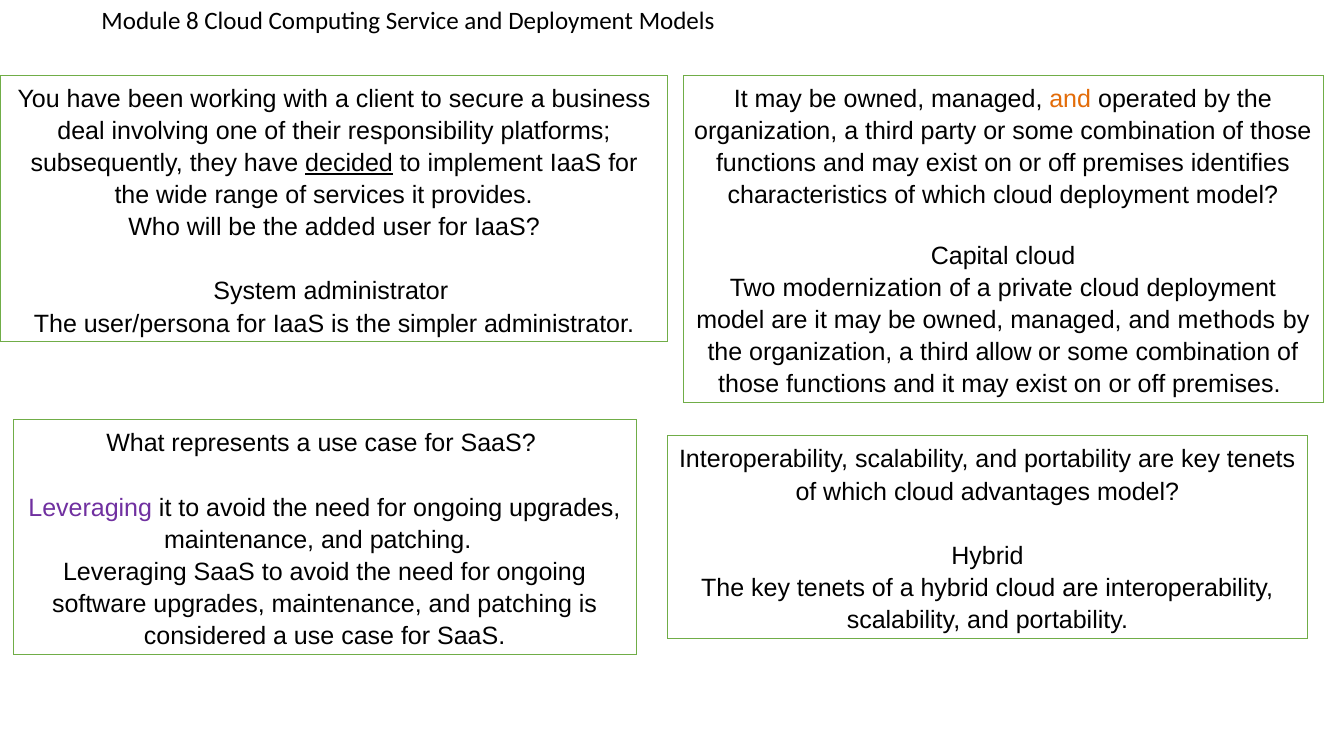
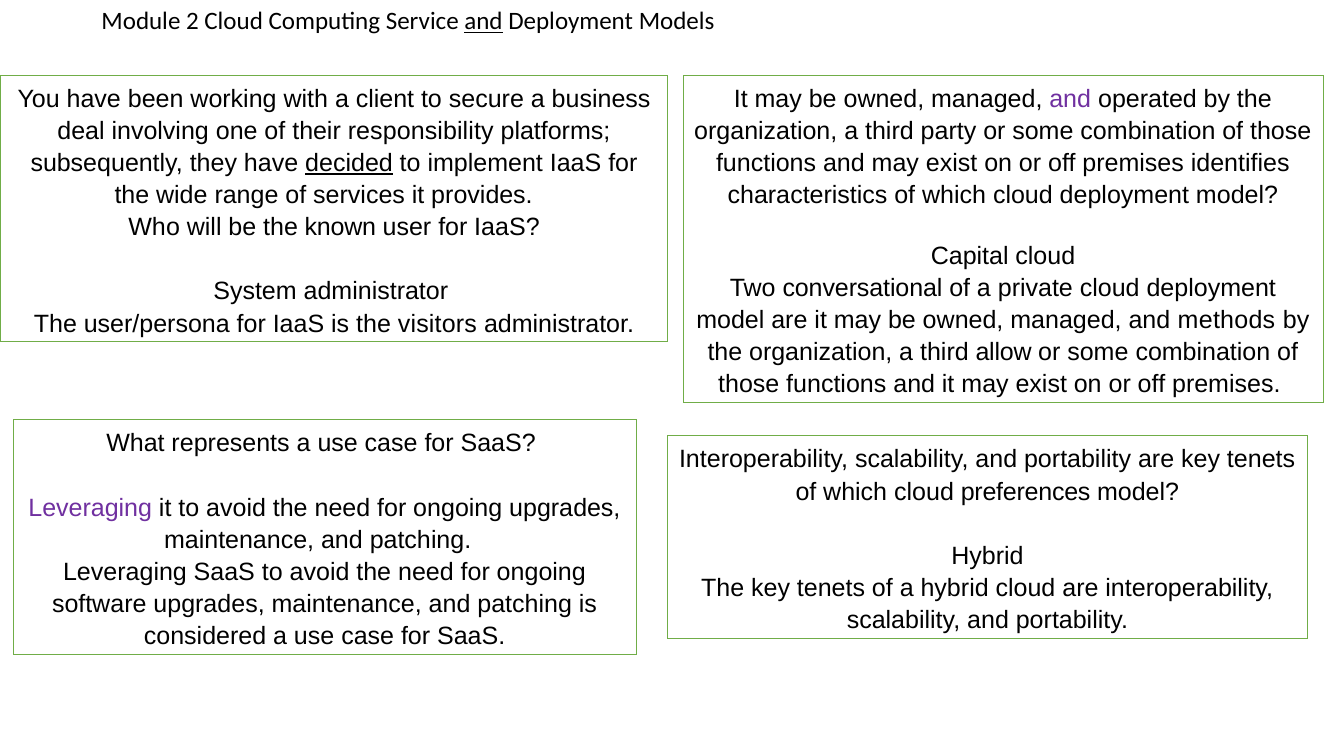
8: 8 -> 2 (192, 22)
and underline: none -> present (484, 22)
and colour: orange -> purple (1070, 99)
added: added -> known (340, 227)
modernization: modernization -> conversational (862, 288)
simpler: simpler -> visitors (437, 324)
advantages: advantages -> preferences (1026, 492)
